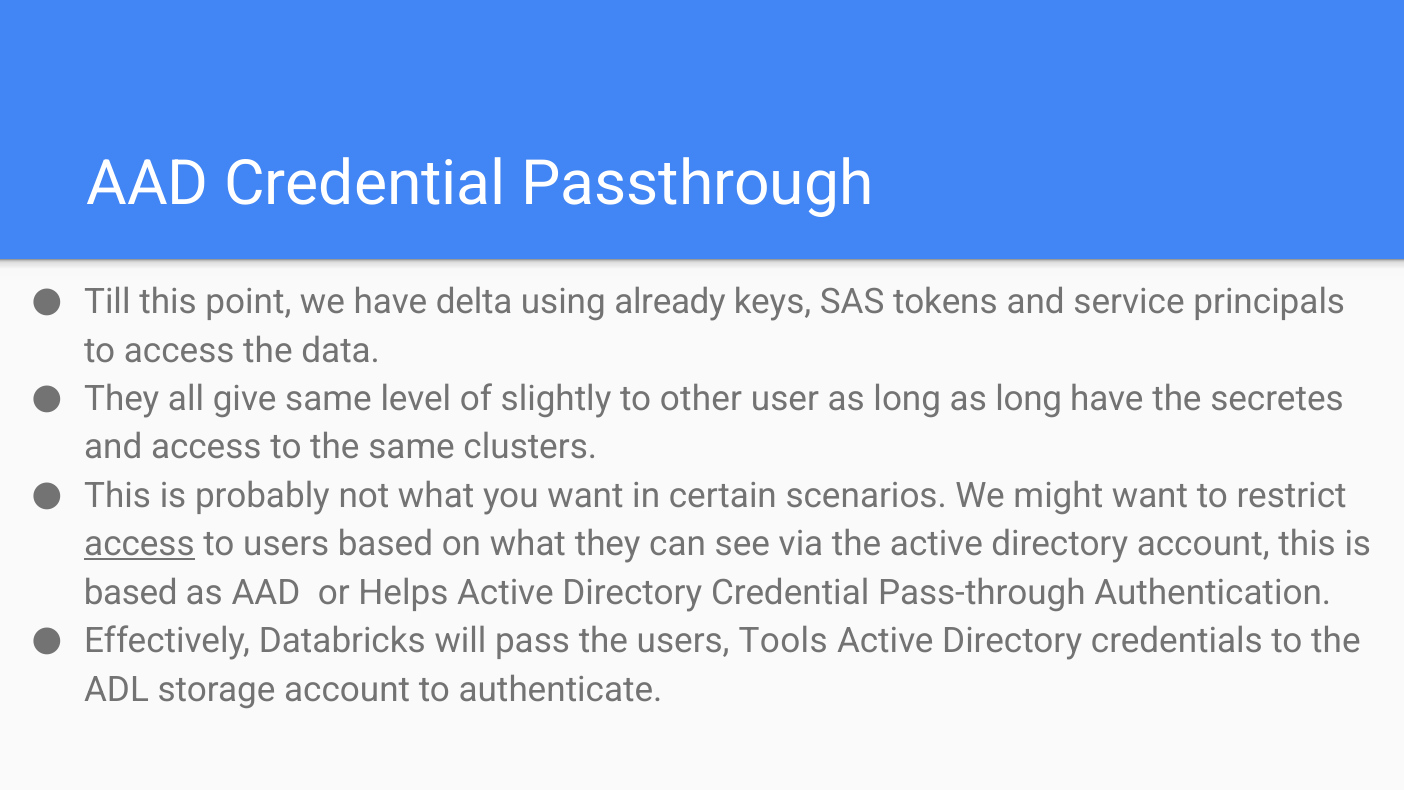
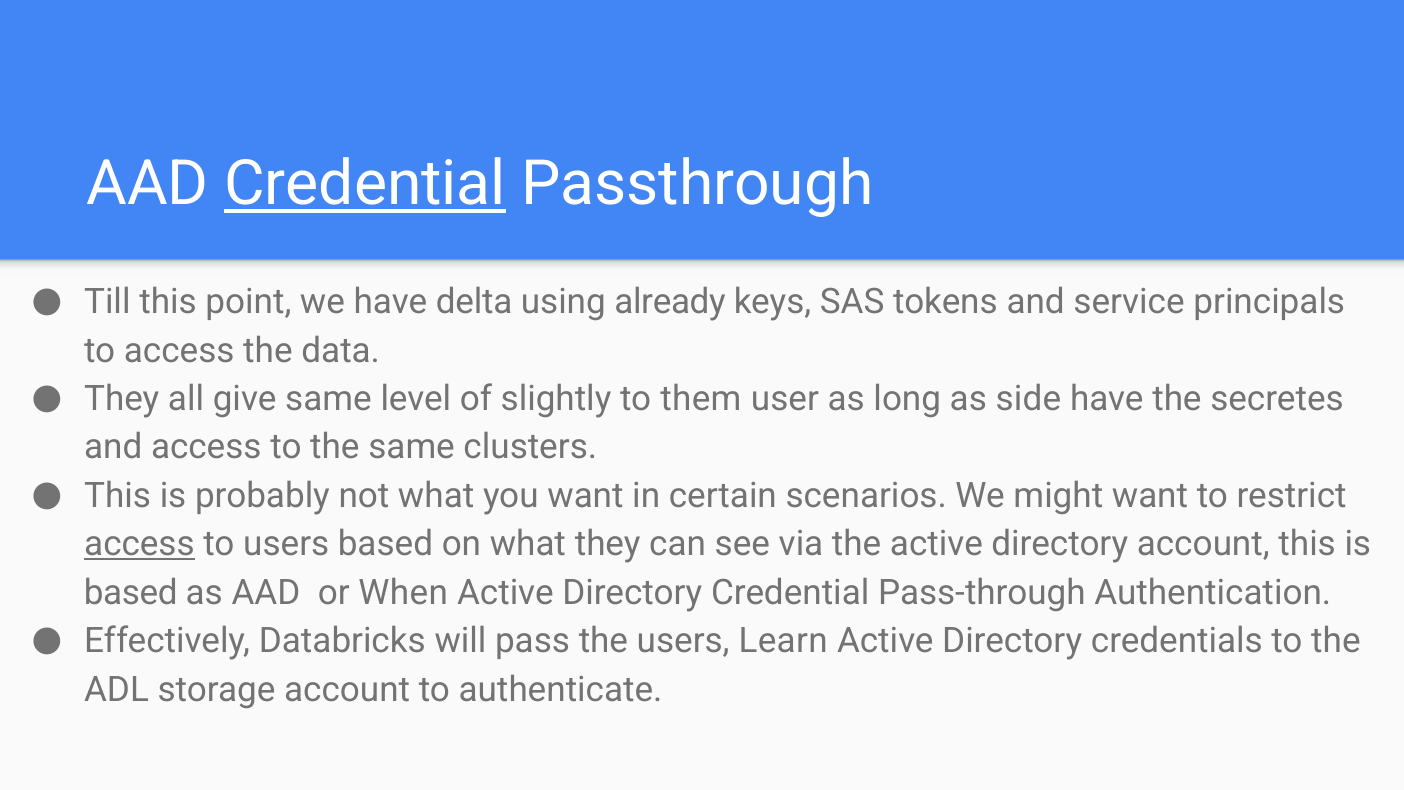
Credential underline: none -> present (365, 184)
other: other -> them (701, 399)
long as long: long -> side (1028, 399)
Helps: Helps -> When (403, 592)
Tools: Tools -> Learn (783, 641)
